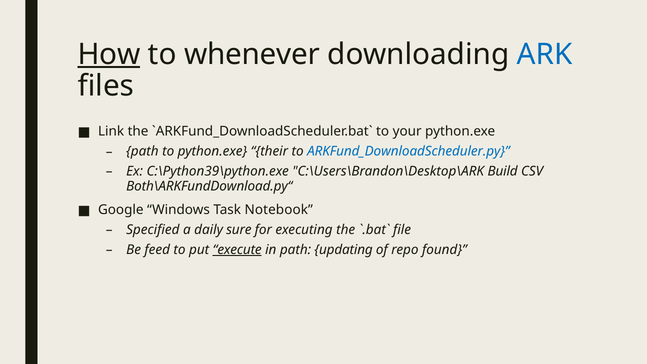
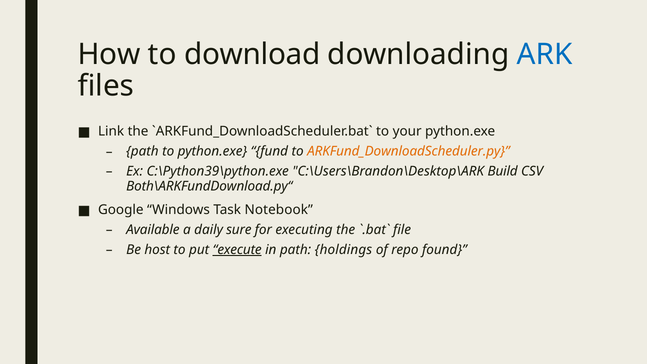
How underline: present -> none (109, 54)
whenever: whenever -> download (252, 54)
their: their -> fund (269, 151)
ARKFund_DownloadScheduler.py colour: blue -> orange (408, 151)
Specified: Specified -> Available (153, 230)
feed: feed -> host (157, 250)
updating: updating -> holdings (343, 250)
